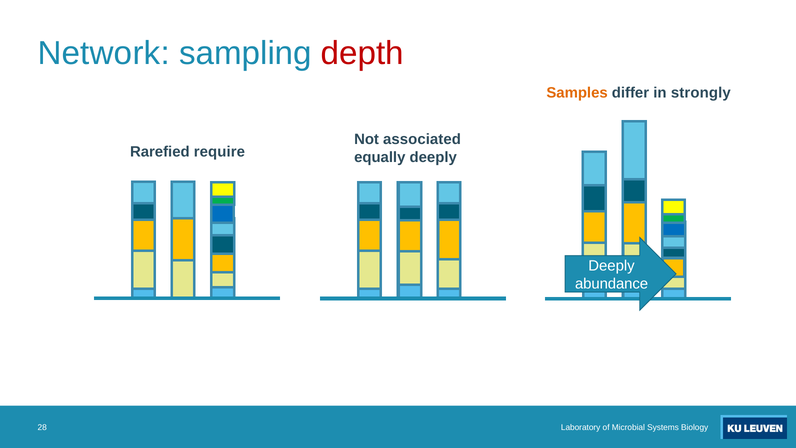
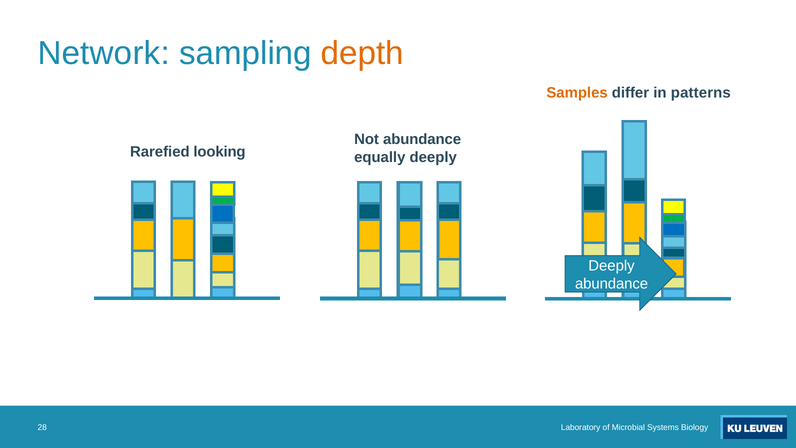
depth colour: red -> orange (362, 53)
strongly: strongly -> patterns (701, 93)
Not associated: associated -> abundance (422, 139)
require: require -> looking (220, 152)
